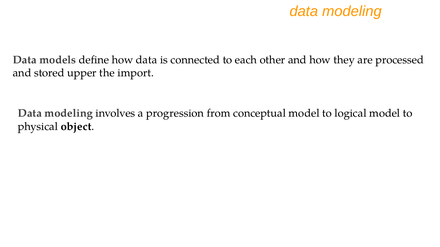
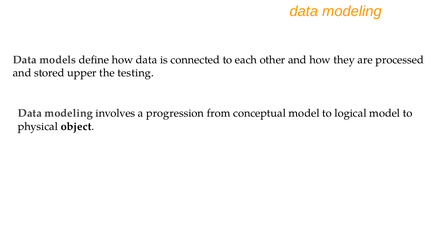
import: import -> testing (136, 73)
